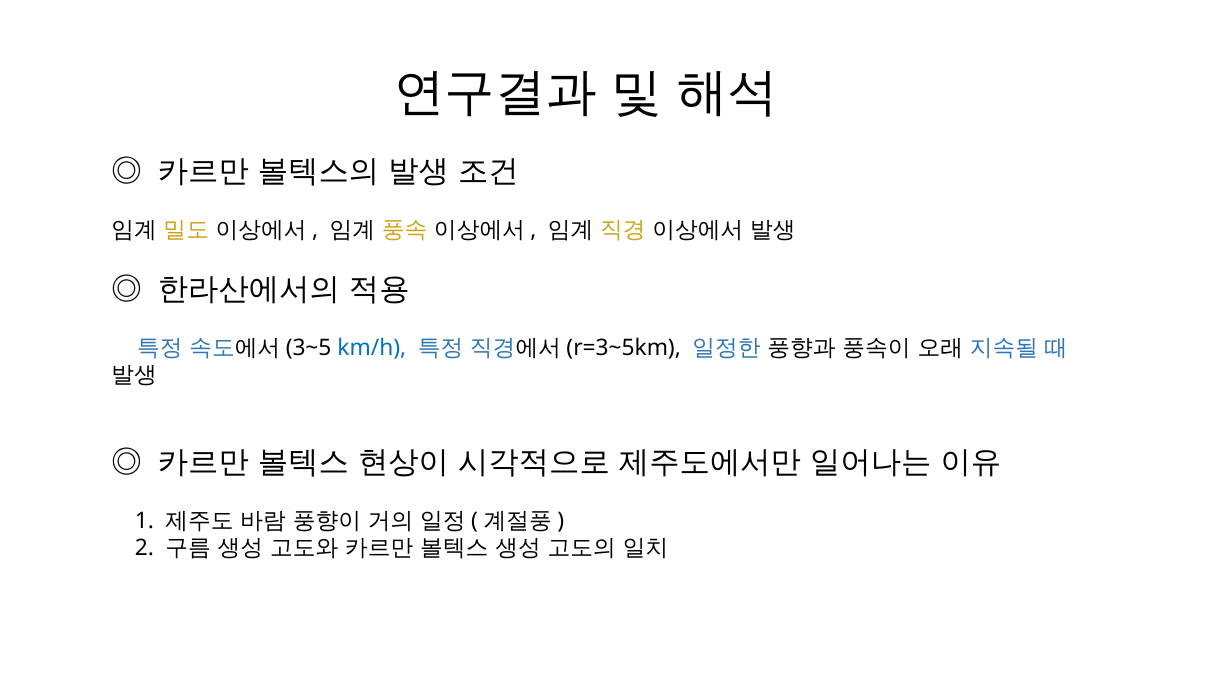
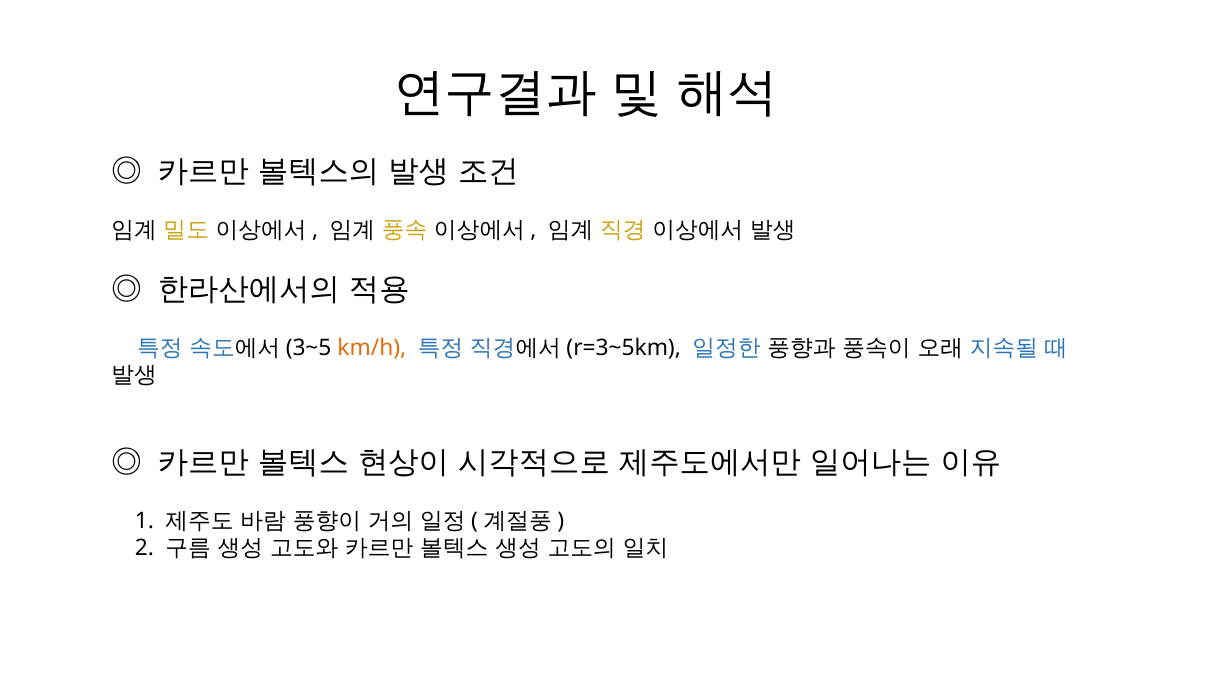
km/h colour: blue -> orange (372, 348)
